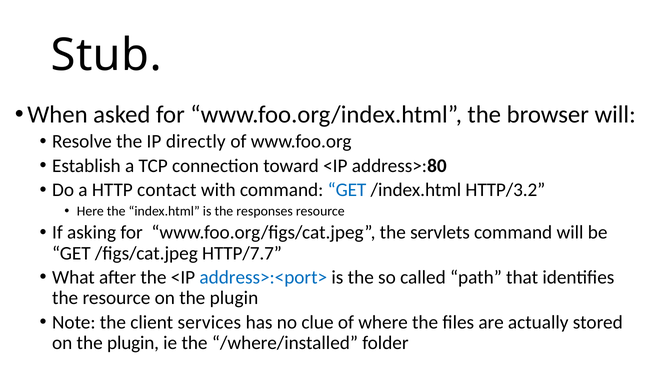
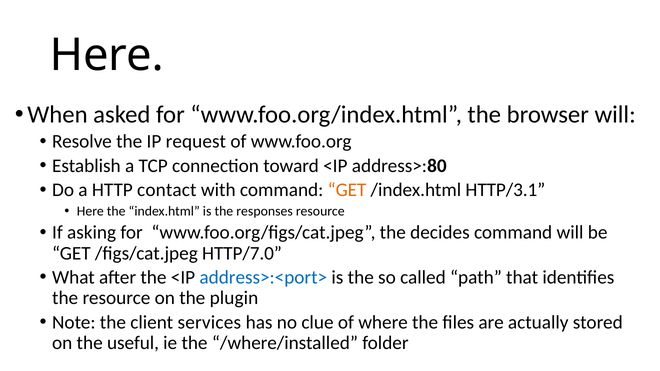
Stub: Stub -> Here (107, 55)
directly: directly -> request (196, 142)
GET colour: blue -> orange (347, 190)
HTTP/3.2: HTTP/3.2 -> HTTP/3.1 (505, 190)
servlets: servlets -> decides (440, 233)
HTTP/7.7: HTTP/7.7 -> HTTP/7.0 (242, 253)
plugin: plugin -> useful (133, 343)
